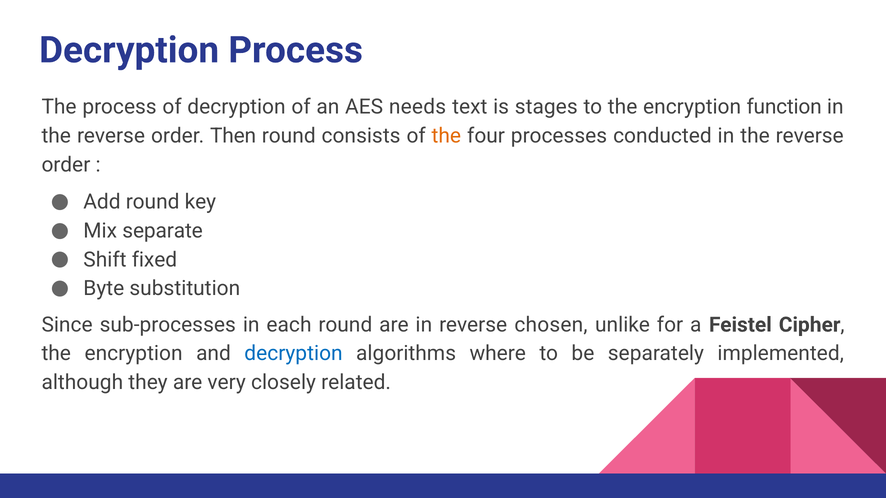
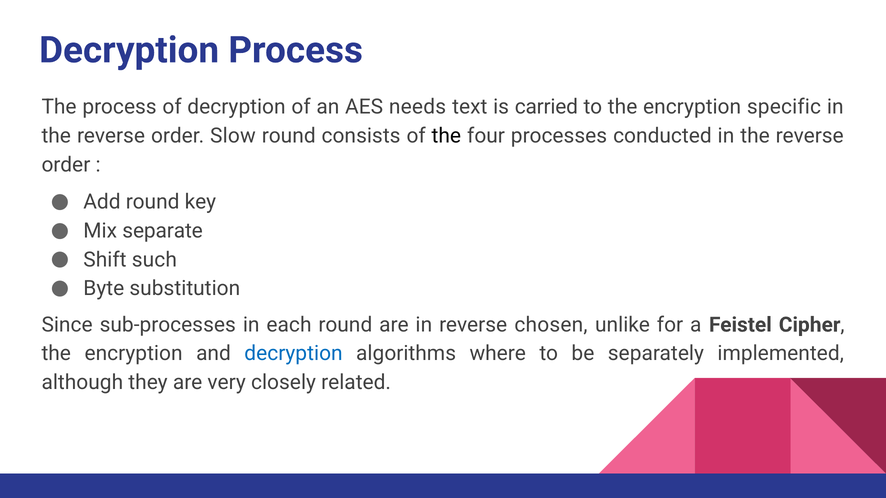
stages: stages -> carried (546, 107)
function: function -> specific (784, 107)
Then: Then -> Slow (233, 136)
the colour: orange -> black (446, 136)
fixed: fixed -> such (154, 260)
